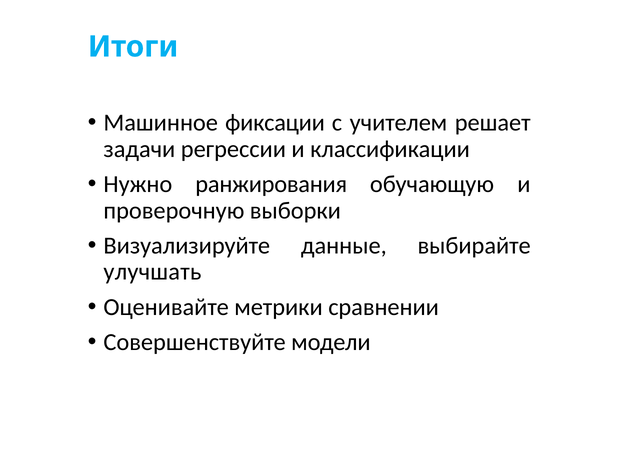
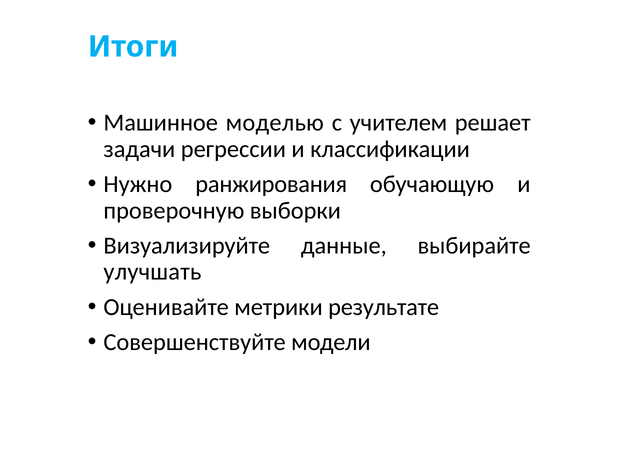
фиксации: фиксации -> моделью (275, 123)
сравнении: сравнении -> результате (384, 307)
